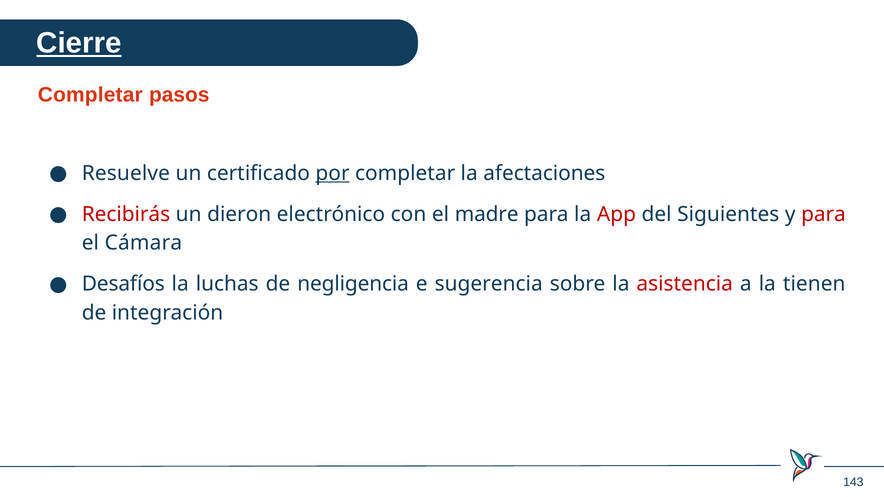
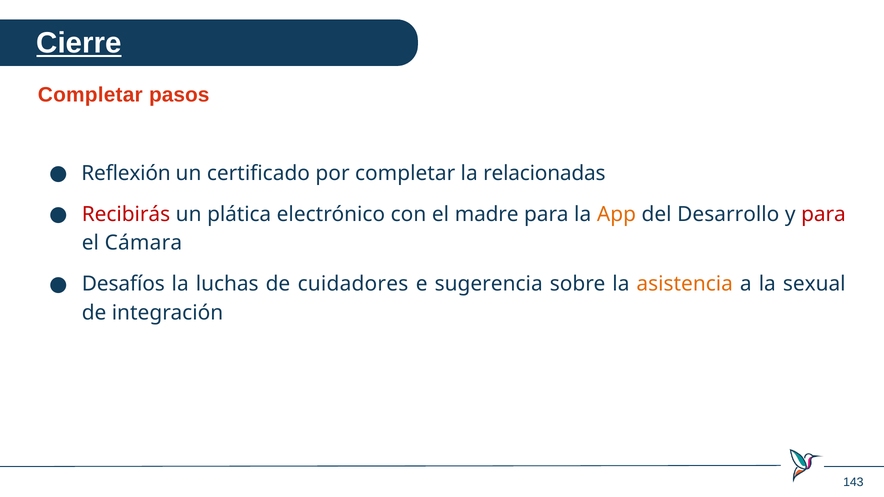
Resuelve: Resuelve -> Reflexión (126, 173)
por underline: present -> none (333, 173)
afectaciones: afectaciones -> relacionadas (544, 173)
dieron: dieron -> plática (239, 214)
App colour: red -> orange (616, 214)
Siguientes: Siguientes -> Desarrollo (728, 214)
negligencia: negligencia -> cuidadores (353, 284)
asistencia colour: red -> orange (685, 284)
tienen: tienen -> sexual (814, 284)
